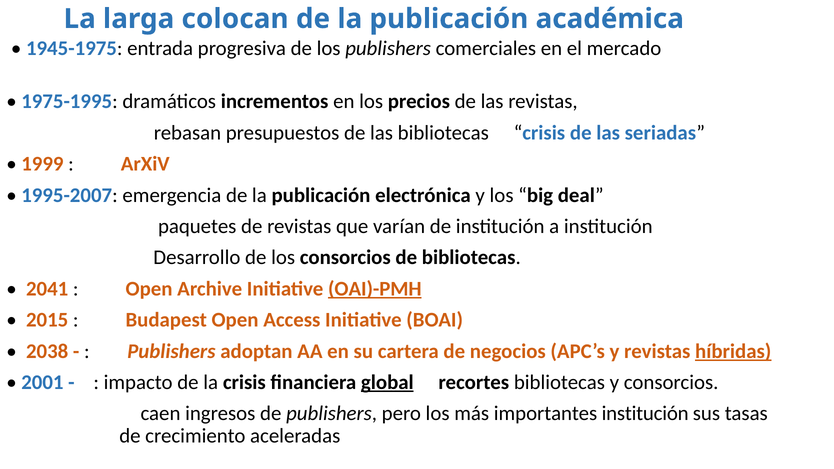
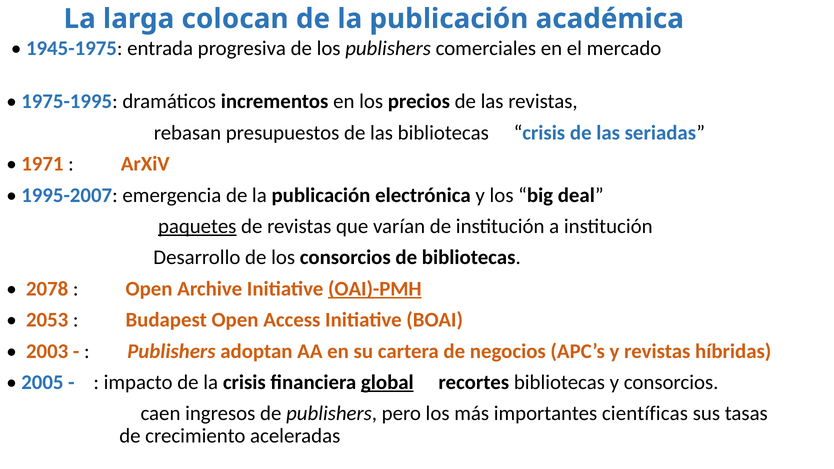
1999: 1999 -> 1971 (42, 164)
paquetes underline: none -> present (197, 226)
2041: 2041 -> 2078 (47, 289)
2015: 2015 -> 2053 (47, 320)
2038: 2038 -> 2003 (47, 351)
híbridas underline: present -> none (733, 351)
2001: 2001 -> 2005 (42, 382)
importantes institución: institución -> científicas (645, 414)
